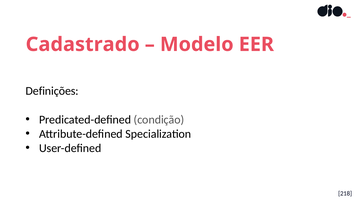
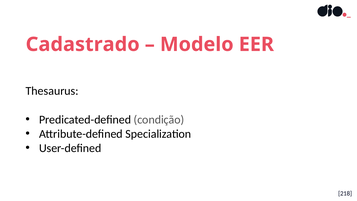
Definições: Definições -> Thesaurus (52, 91)
